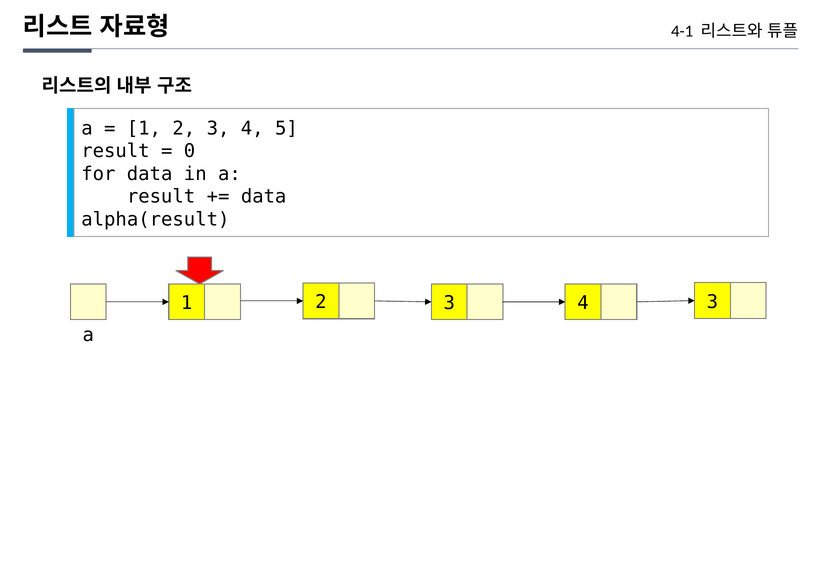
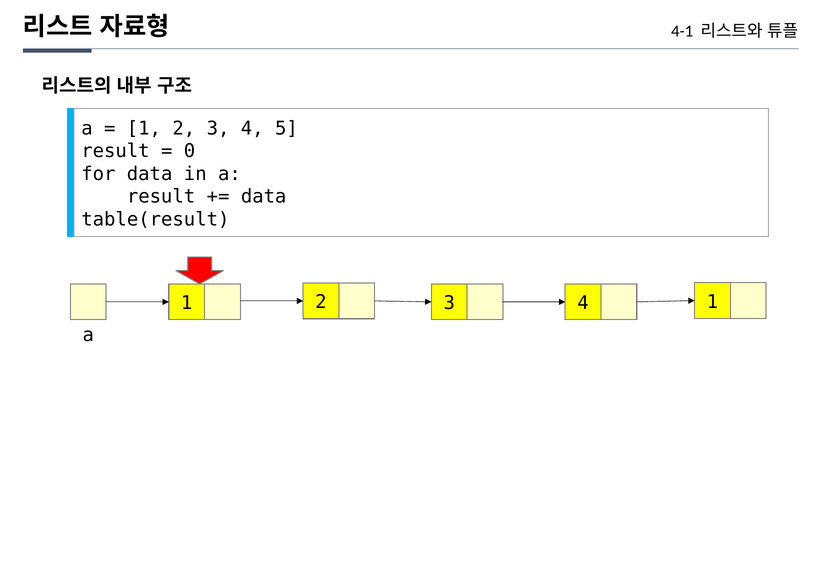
alpha(result: alpha(result -> table(result (155, 220)
4 3: 3 -> 1 (712, 302)
